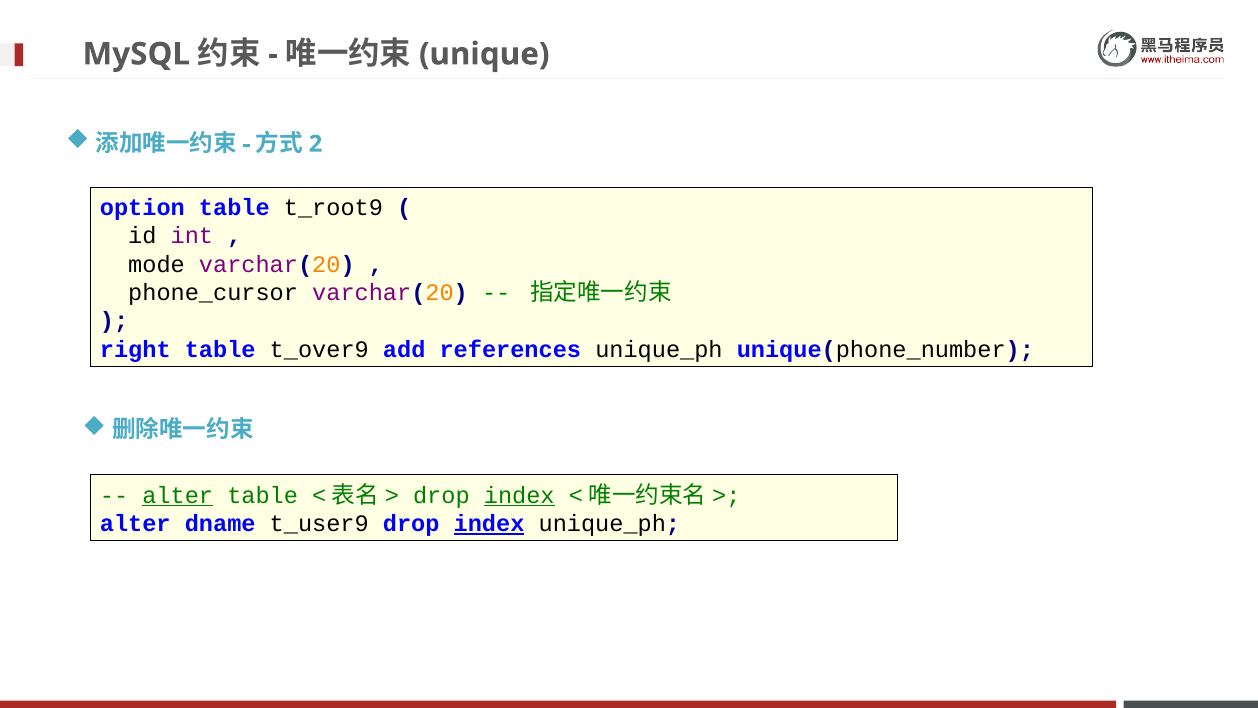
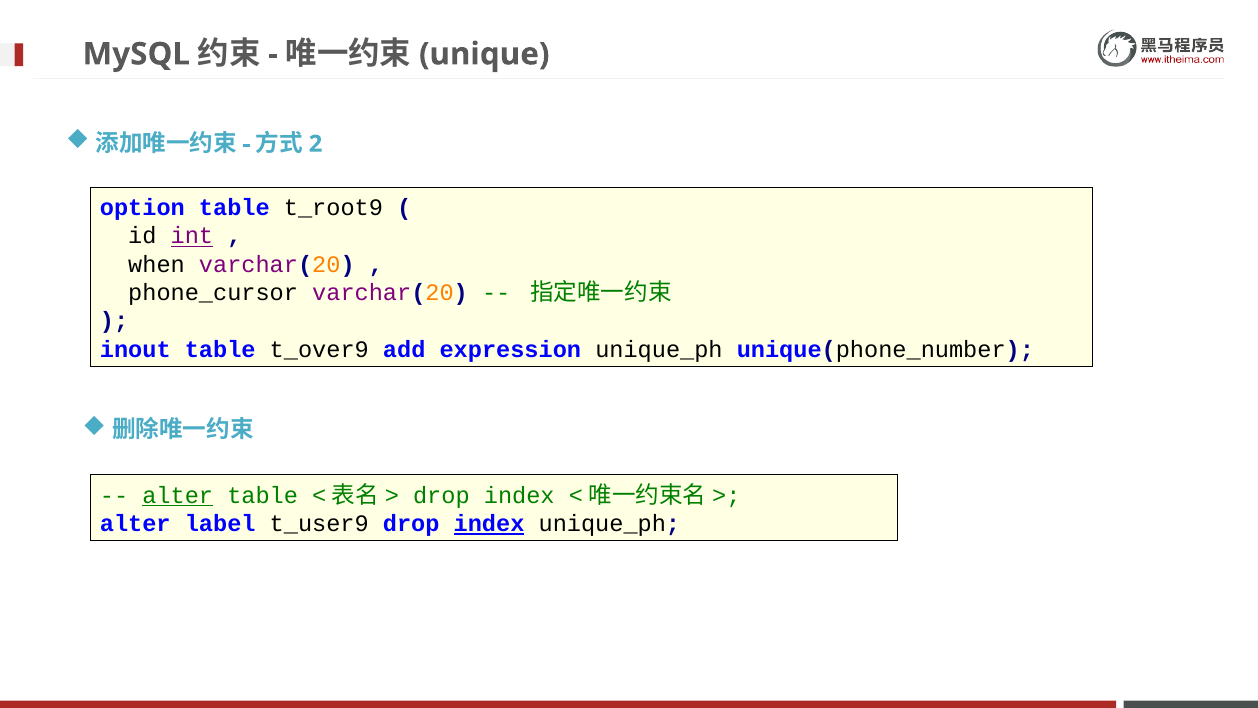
int underline: none -> present (192, 236)
mode: mode -> when (157, 264)
right: right -> inout (135, 349)
references: references -> expression (510, 349)
index underline: present -> none (519, 495)
dname: dname -> label (220, 523)
